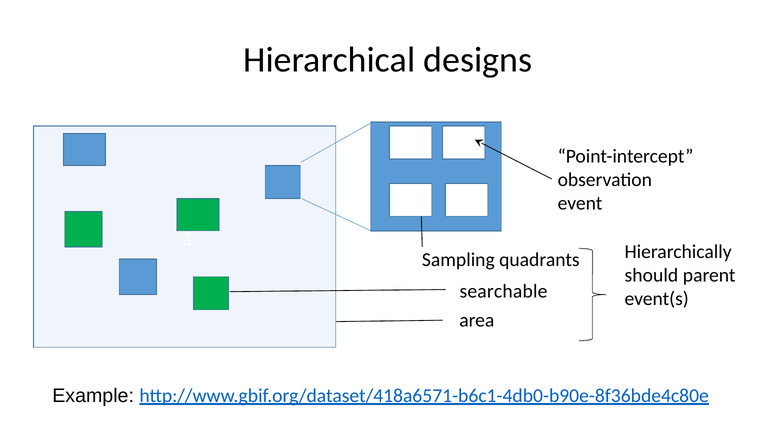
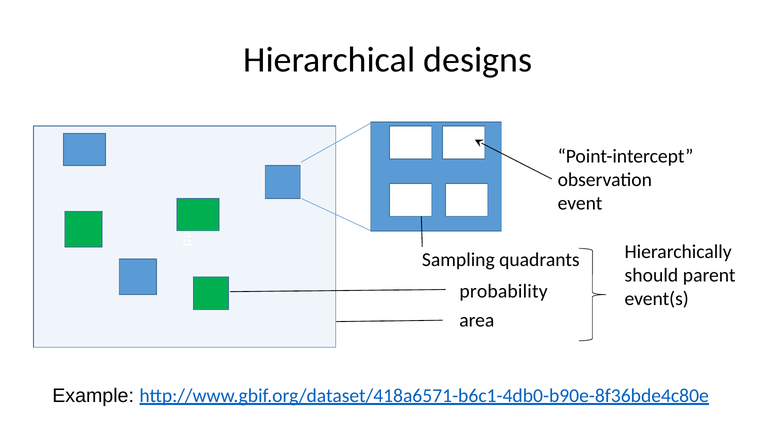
searchable: searchable -> probability (504, 291)
